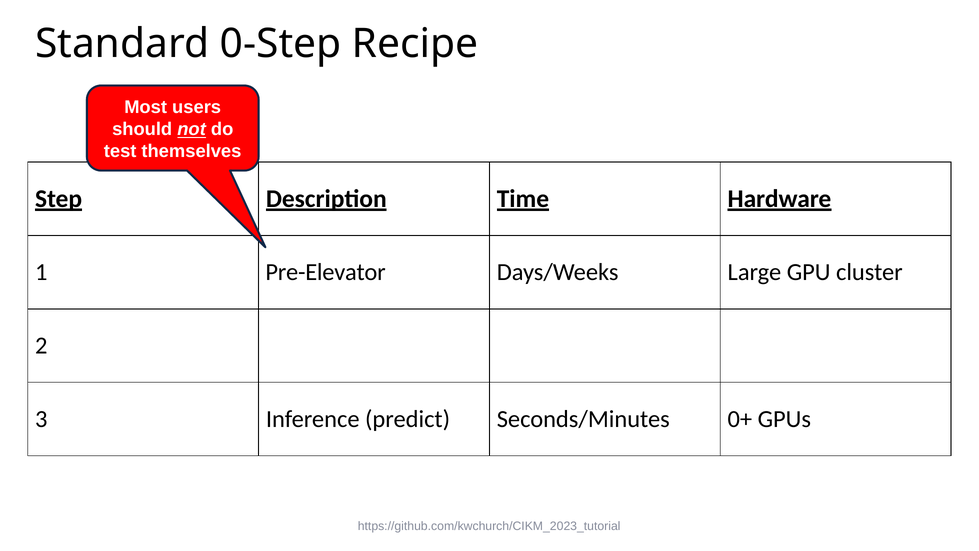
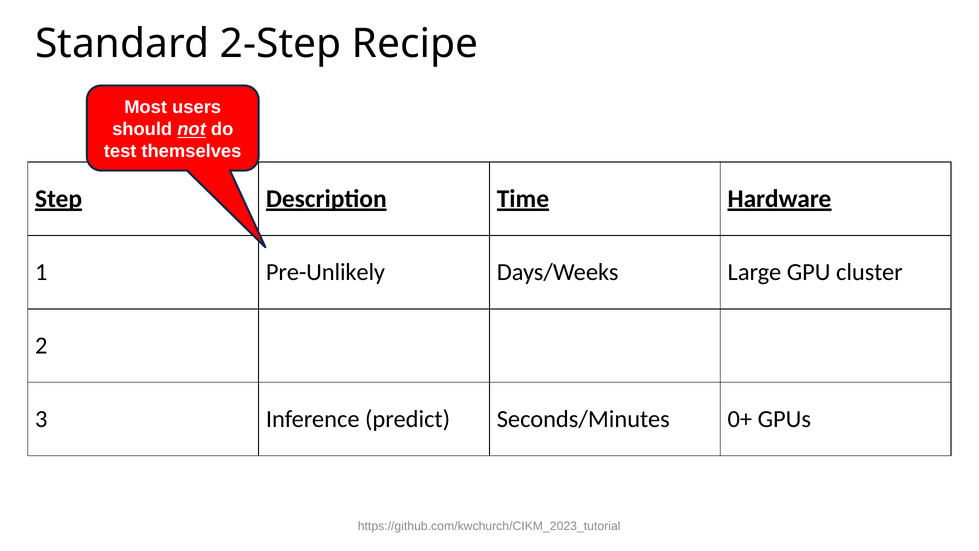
0-Step: 0-Step -> 2-Step (281, 44)
Pre-Elevator: Pre-Elevator -> Pre-Unlikely (326, 272)
